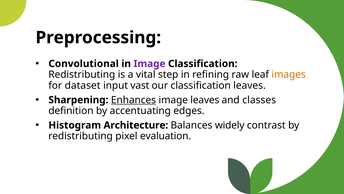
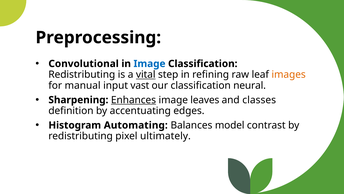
Image colour: purple -> blue (150, 64)
vital underline: none -> present (146, 74)
dataset: dataset -> manual (83, 85)
classification leaves: leaves -> neural (250, 85)
Architecture: Architecture -> Automating (136, 125)
widely: widely -> model (230, 125)
evaluation: evaluation -> ultimately (165, 136)
